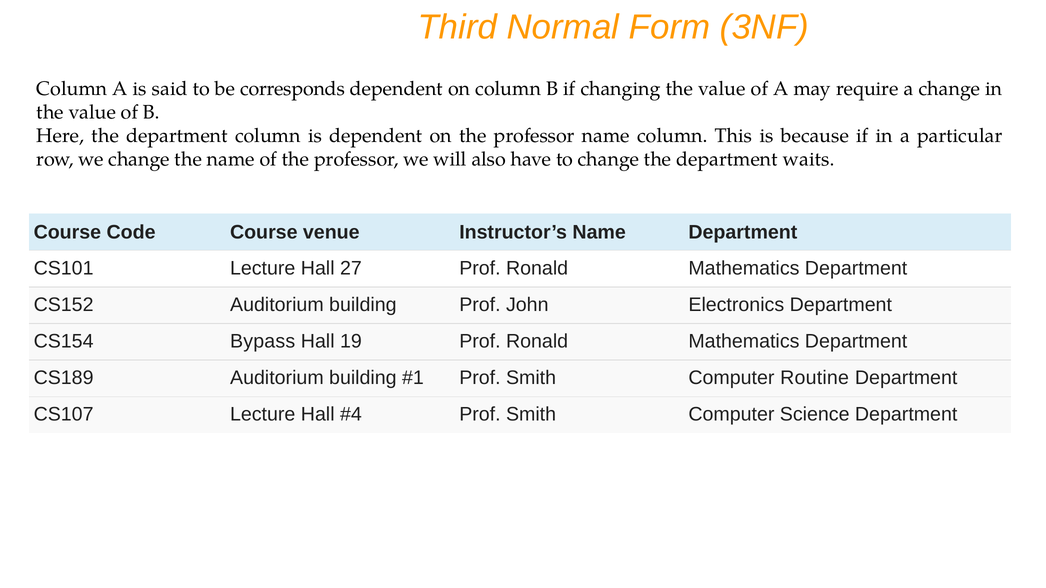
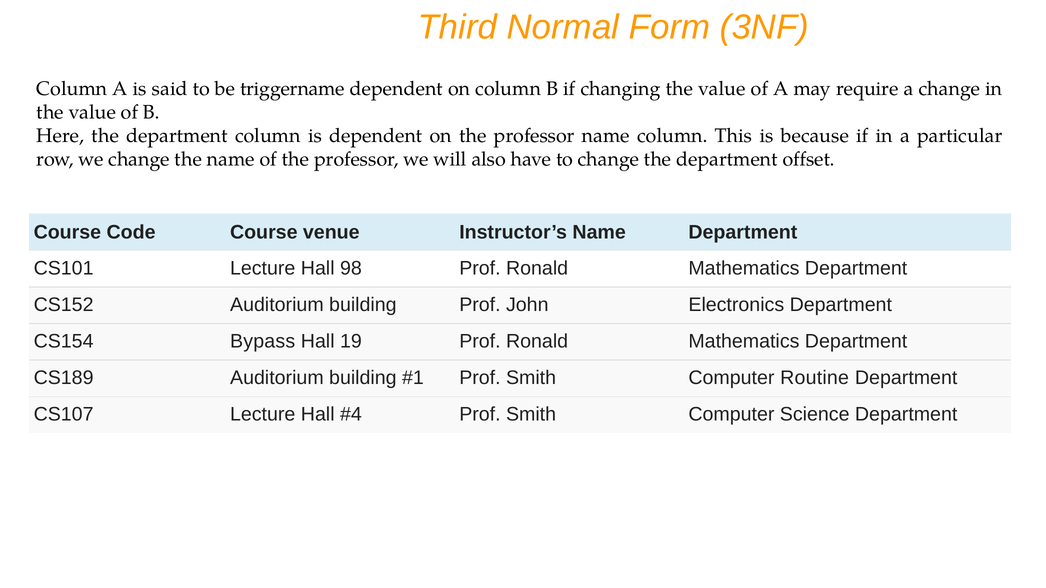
corresponds: corresponds -> triggername (293, 89)
waits: waits -> offset (809, 159)
27: 27 -> 98 (351, 268)
